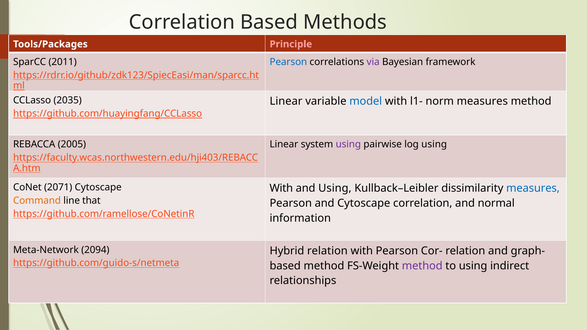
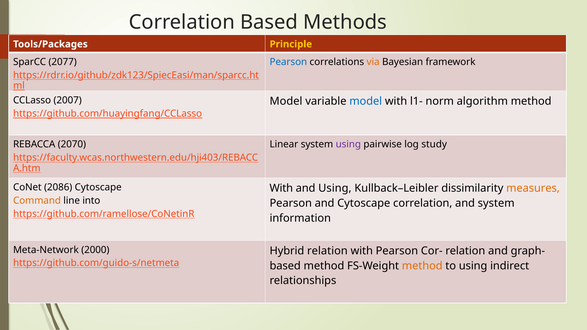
Principle colour: pink -> yellow (291, 44)
2011: 2011 -> 2077 (63, 62)
via colour: purple -> orange (373, 62)
2035: 2035 -> 2007 (68, 100)
Linear: Linear -> Model (286, 101)
norm measures: measures -> algorithm (482, 101)
2005: 2005 -> 2070 (72, 145)
log using: using -> study (434, 145)
2071: 2071 -> 2086 (58, 187)
measures colour: blue -> orange (533, 188)
that: that -> into (91, 201)
and normal: normal -> system (496, 203)
2094: 2094 -> 2000 (95, 250)
method colour: purple -> orange (422, 266)
